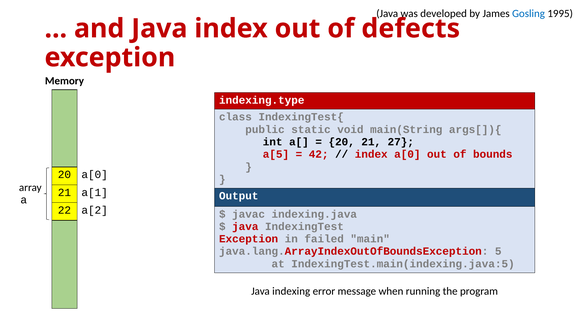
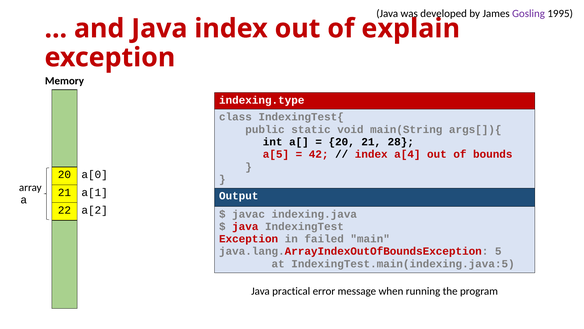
Gosling colour: blue -> purple (529, 14)
defects: defects -> explain (411, 28)
27: 27 -> 28 (401, 142)
index a[0: a[0 -> a[4 (407, 154)
indexing: indexing -> practical (291, 291)
